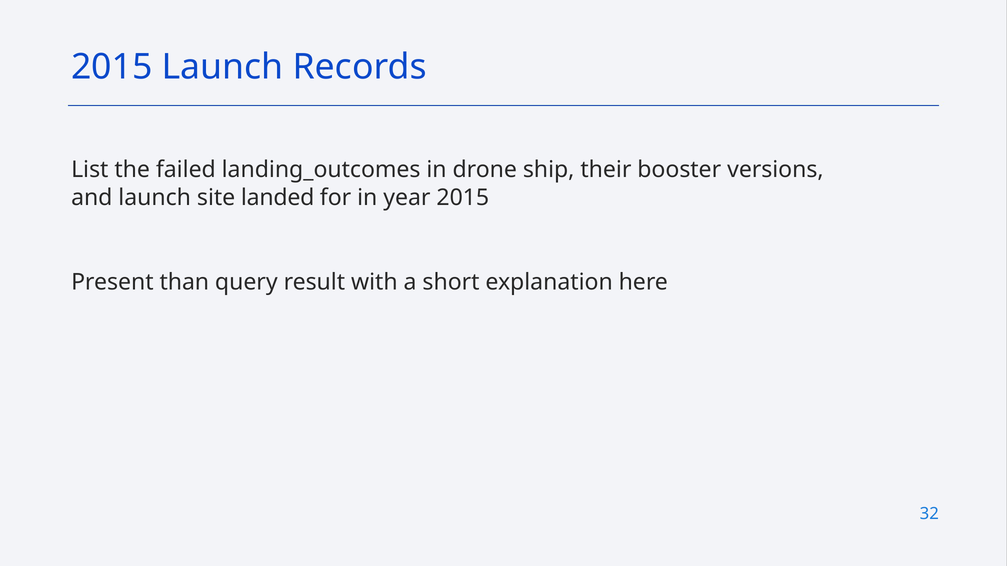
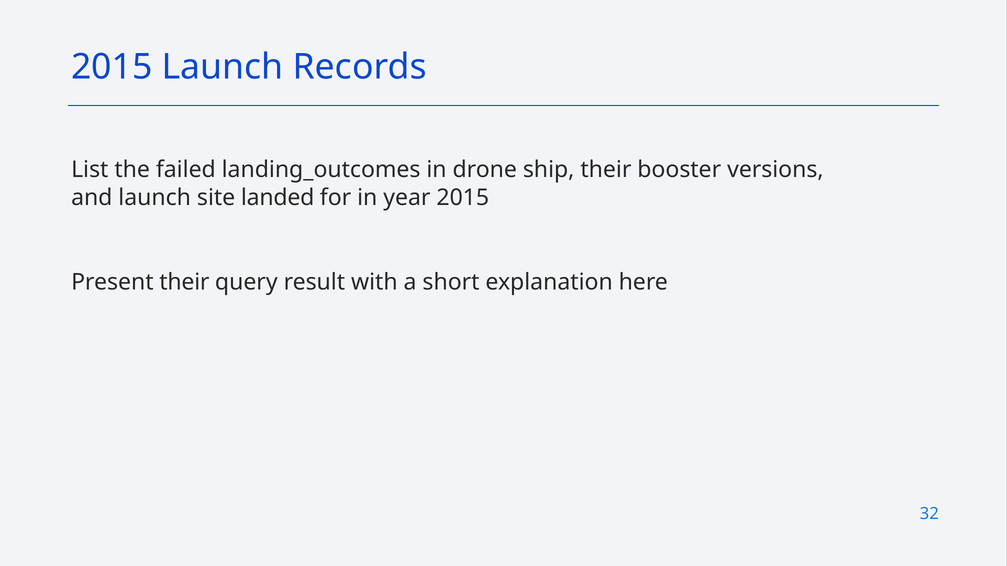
Present than: than -> their (184, 282)
